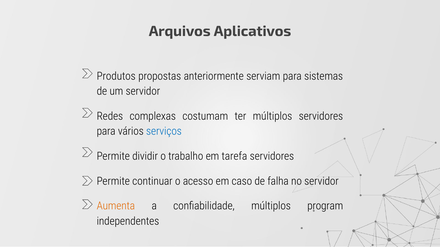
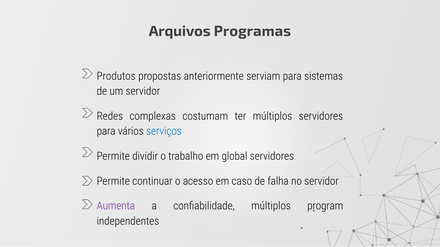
Aplicativos: Aplicativos -> Programas (252, 31)
tarefa: tarefa -> global (234, 156)
Aumenta colour: orange -> purple (116, 206)
